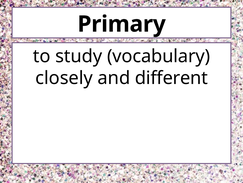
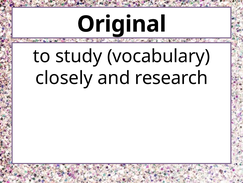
Primary: Primary -> Original (122, 24)
different: different -> research (171, 78)
